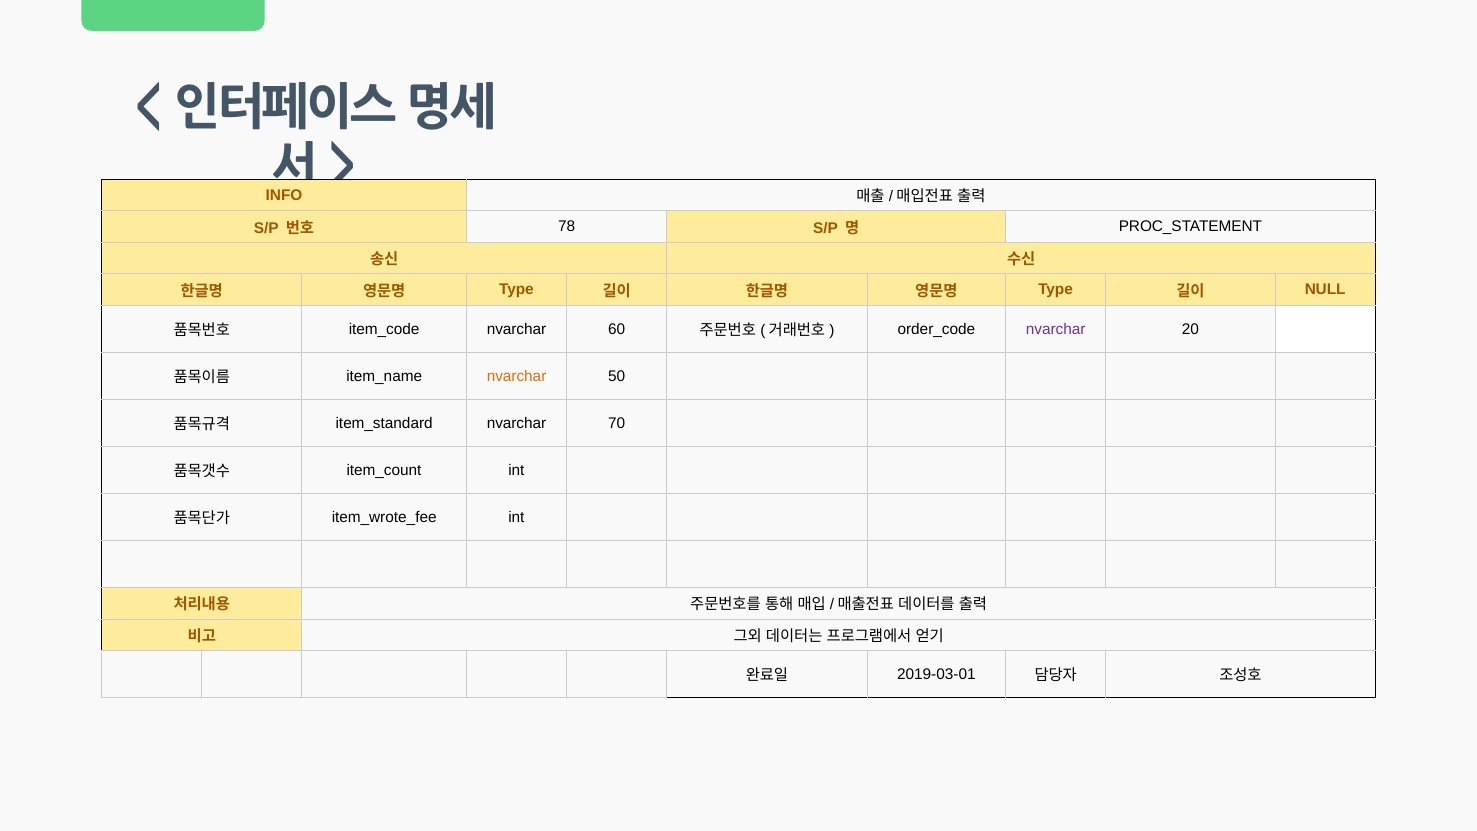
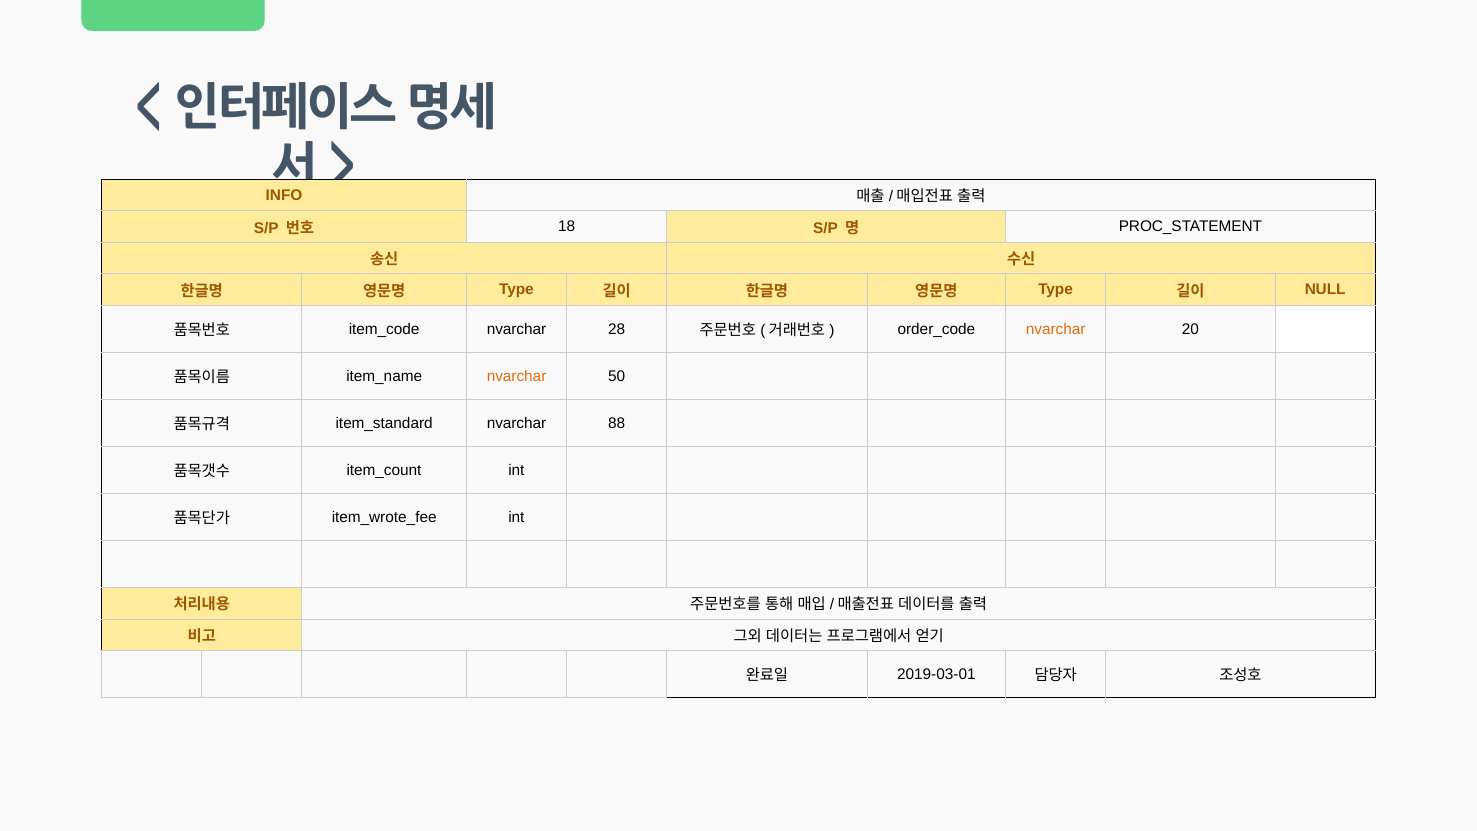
78: 78 -> 18 (567, 227)
60: 60 -> 28 (617, 329)
nvarchar colour: purple -> orange (1056, 329)
70: 70 -> 88 (617, 423)
